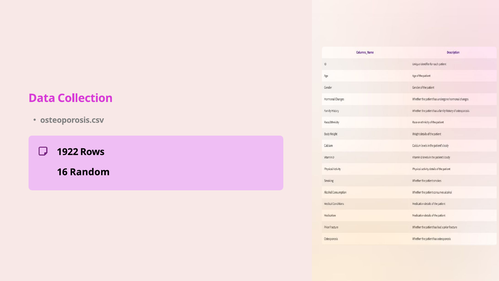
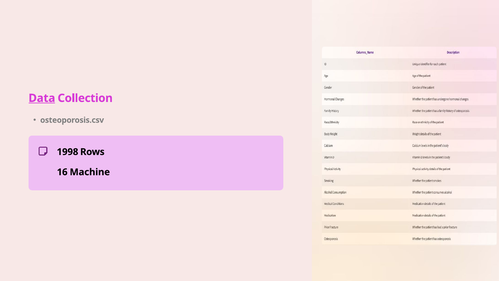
Data underline: none -> present (42, 98)
1922: 1922 -> 1998 (68, 152)
Random: Random -> Machine (90, 172)
